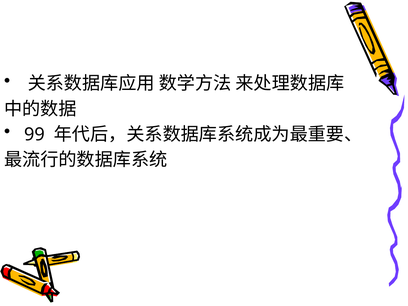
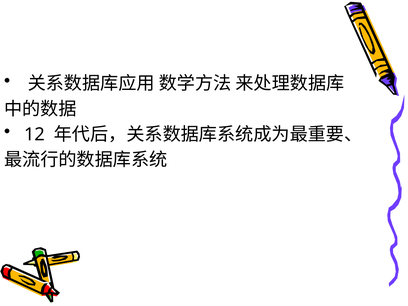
99: 99 -> 12 (34, 134)
